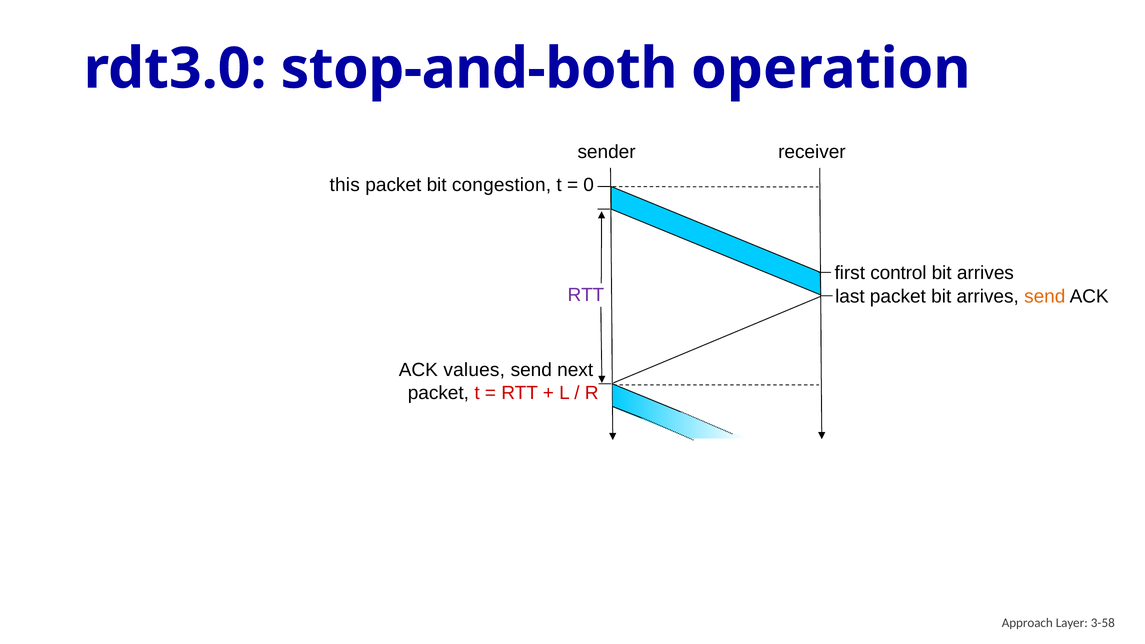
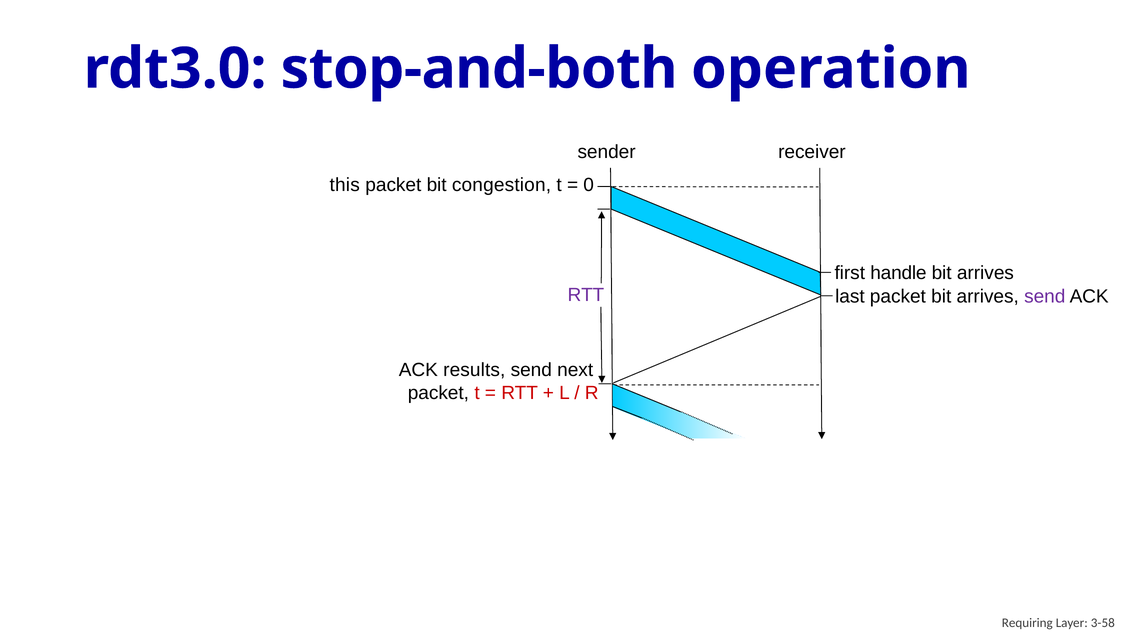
control: control -> handle (898, 273)
send colour: orange -> purple (1045, 297)
values: values -> results (474, 370)
Approach: Approach -> Requiring (1027, 623)
